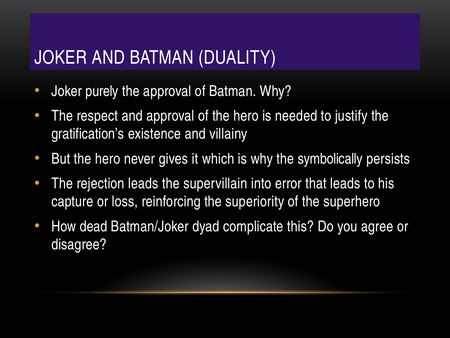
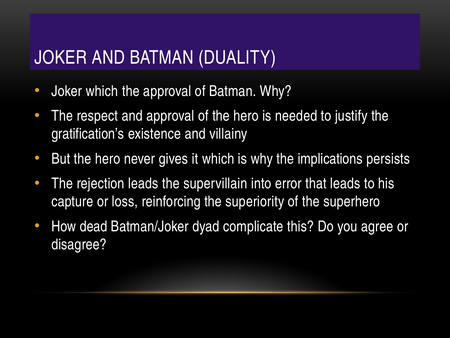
Joker purely: purely -> which (102, 91)
symbolically: symbolically -> implications (330, 159)
